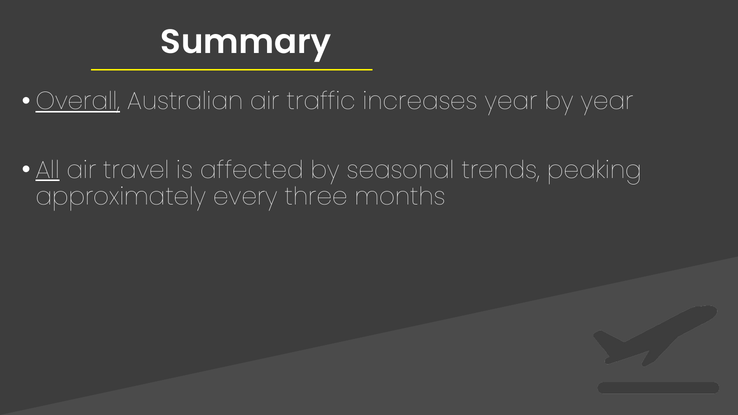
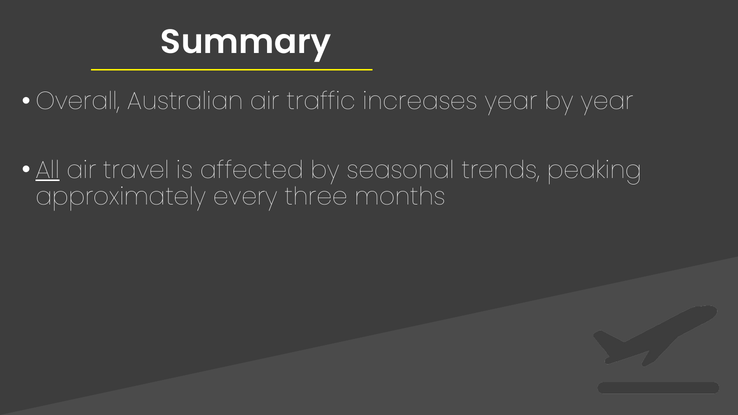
Overall underline: present -> none (78, 101)
